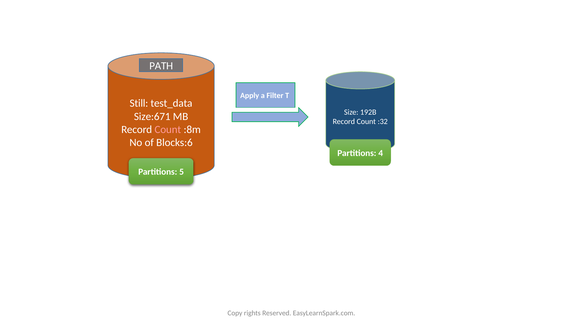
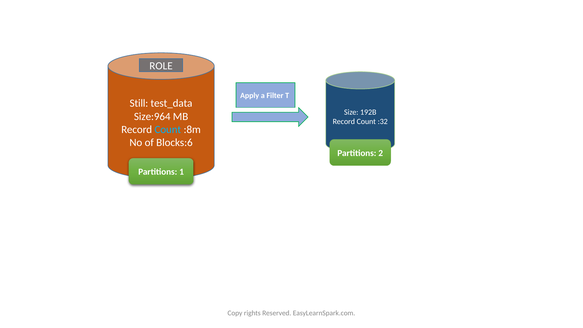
PATH: PATH -> ROLE (161, 66)
Size:671: Size:671 -> Size:964 (152, 116)
Count colour: pink -> light blue (168, 130)
4: 4 -> 2 (381, 153)
5: 5 -> 1 (182, 172)
